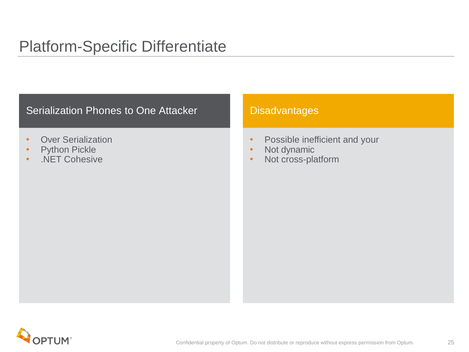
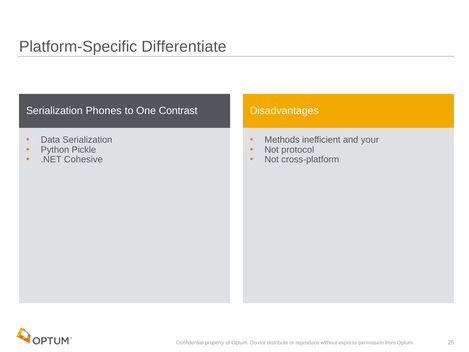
Attacker: Attacker -> Contrast (178, 111)
Over: Over -> Data (50, 140)
Possible: Possible -> Methods (282, 140)
dynamic: dynamic -> protocol (298, 150)
